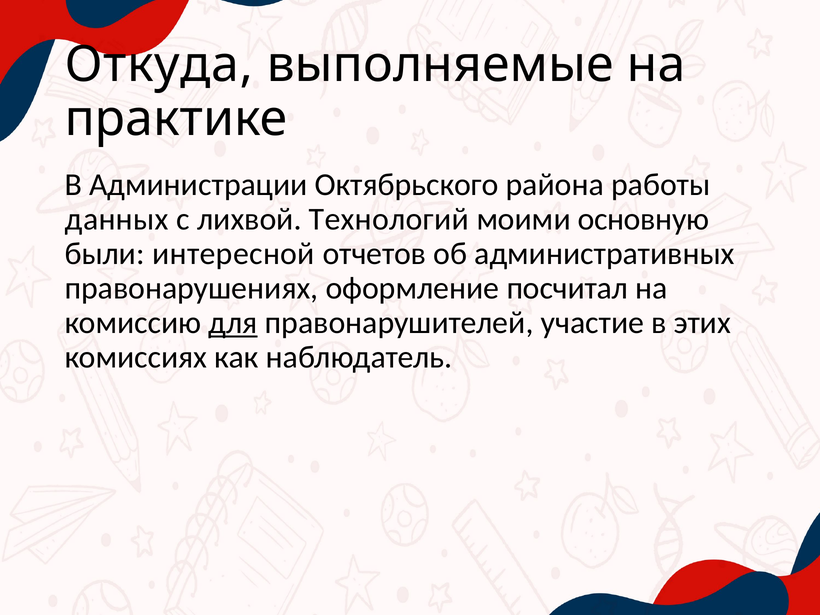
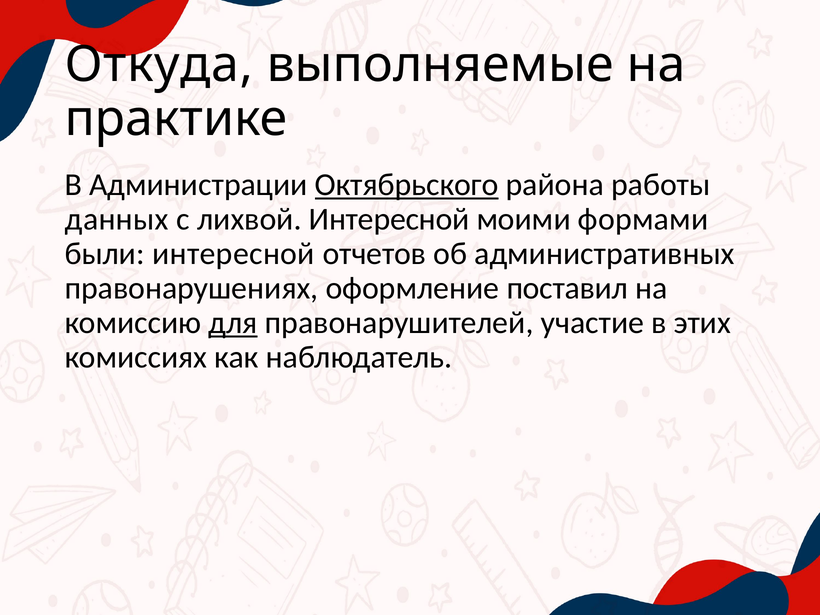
Октябрьского underline: none -> present (407, 185)
лихвой Технологий: Технологий -> Интересной (389, 219)
основную: основную -> формами (643, 219)
посчитал: посчитал -> поставил (567, 288)
